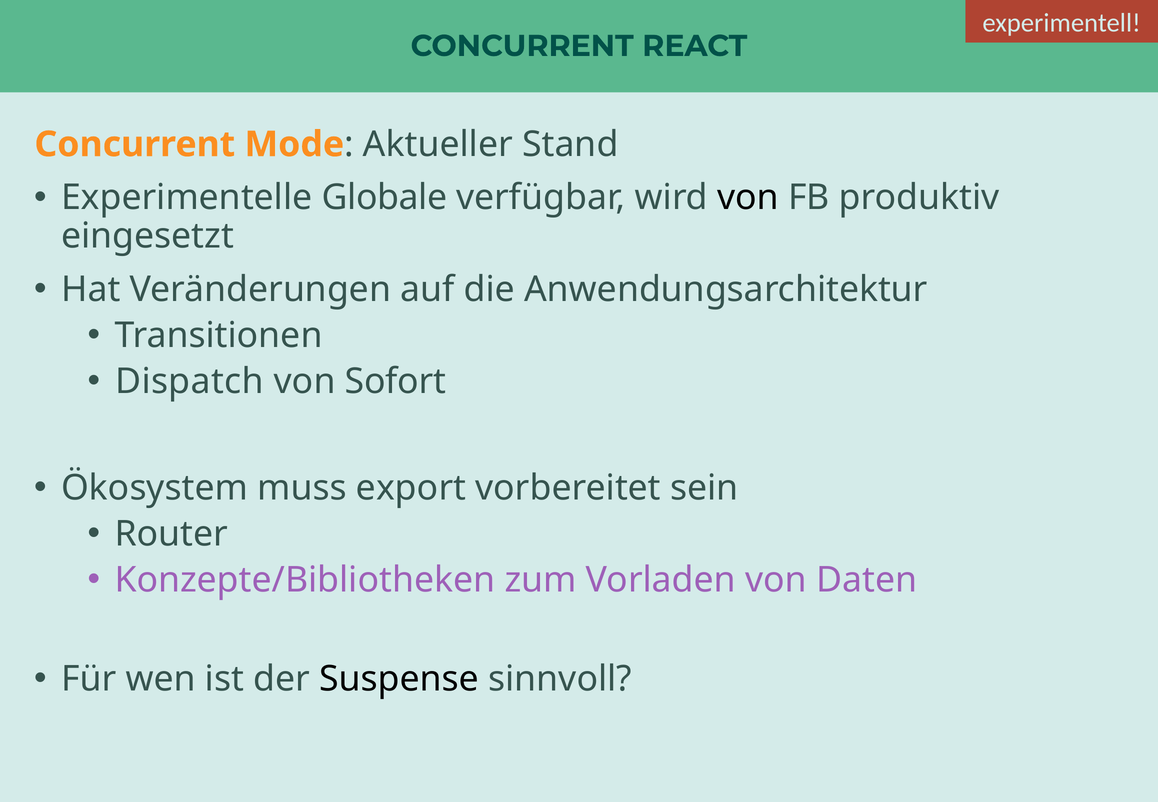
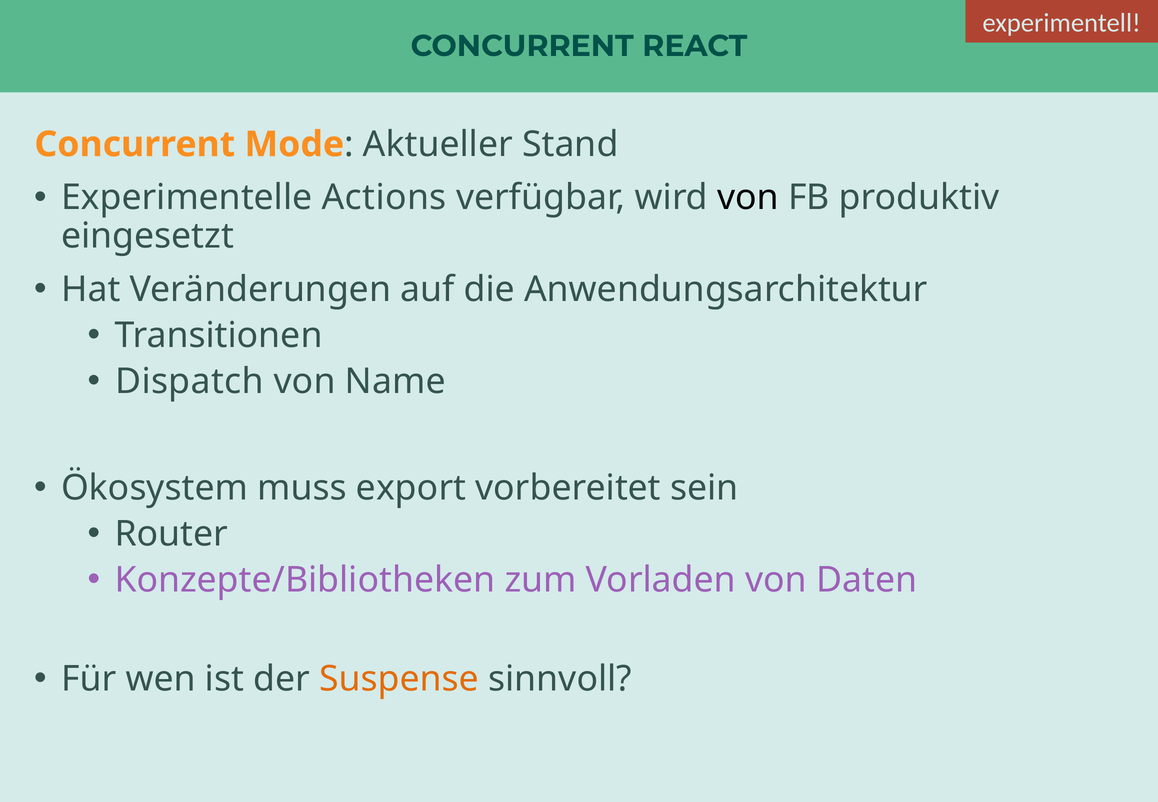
Globale: Globale -> Actions (384, 198)
Sofort: Sofort -> Name (395, 381)
Suspense colour: black -> orange (399, 679)
